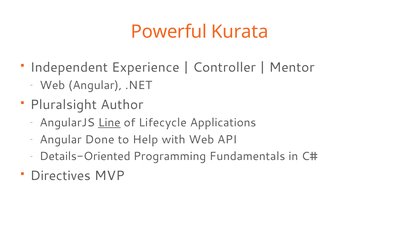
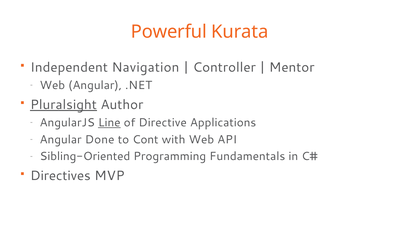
Experience: Experience -> Navigation (145, 68)
Pluralsight underline: none -> present (63, 105)
Lifecycle: Lifecycle -> Directive (163, 123)
Help: Help -> Cont (145, 140)
Details-Oriented: Details-Oriented -> Sibling-Oriented (85, 156)
